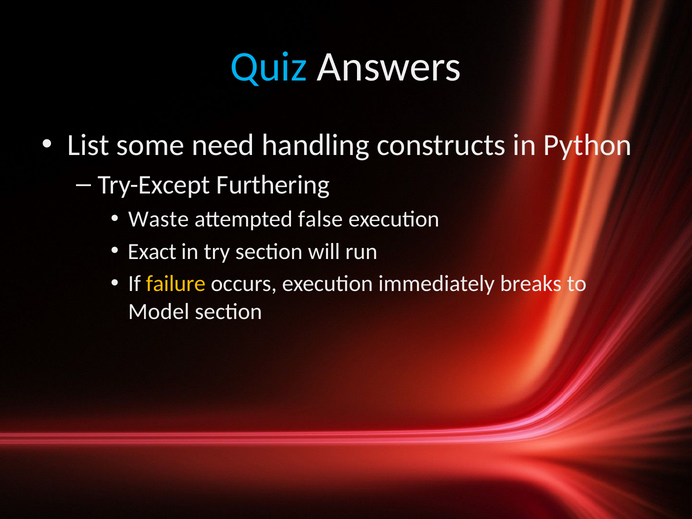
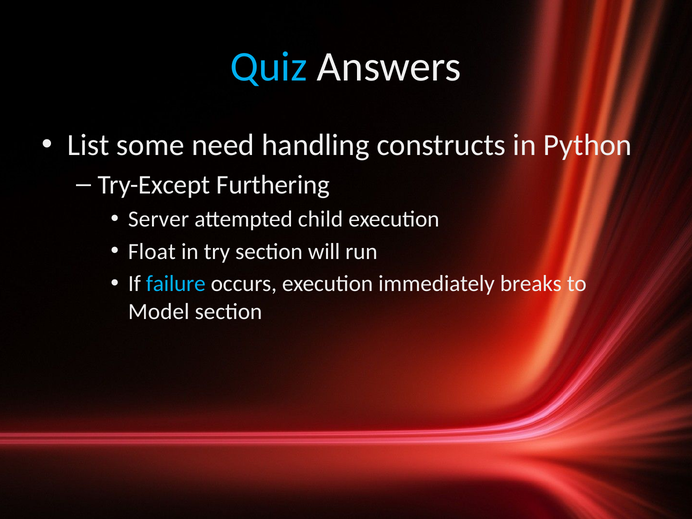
Waste: Waste -> Server (159, 219)
false: false -> child (321, 219)
Exact: Exact -> Float (152, 251)
failure colour: yellow -> light blue (176, 284)
